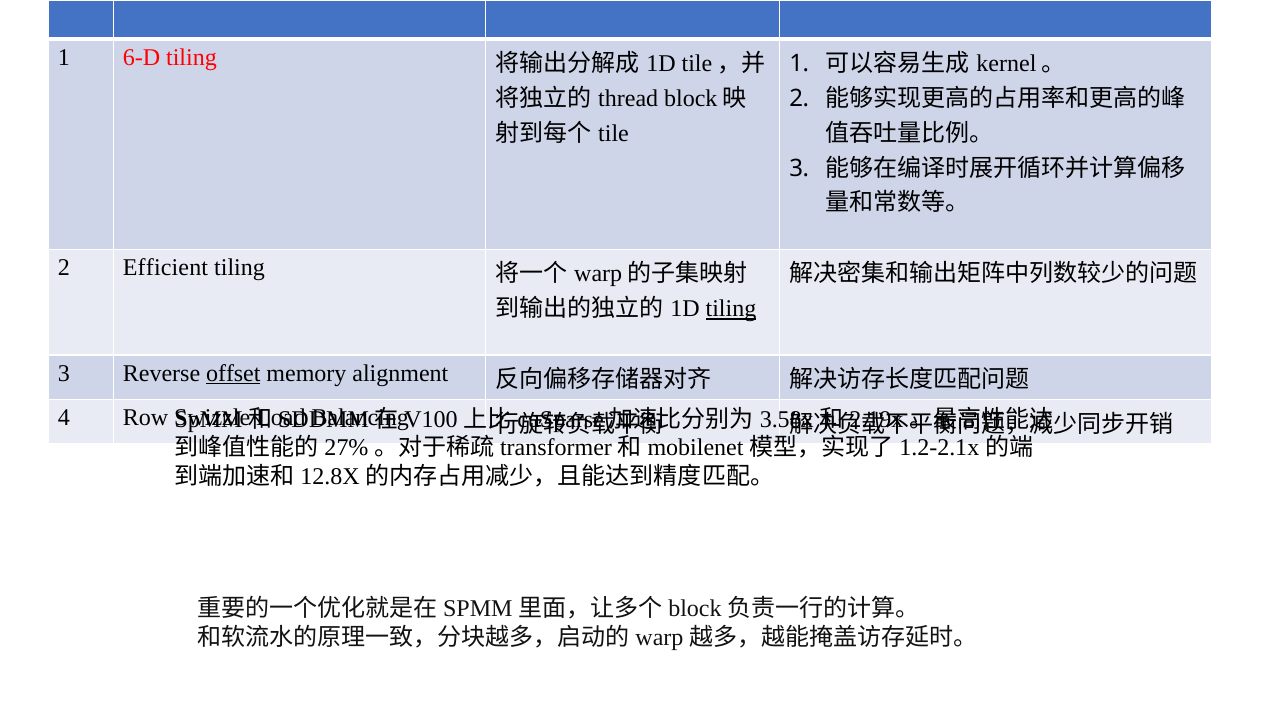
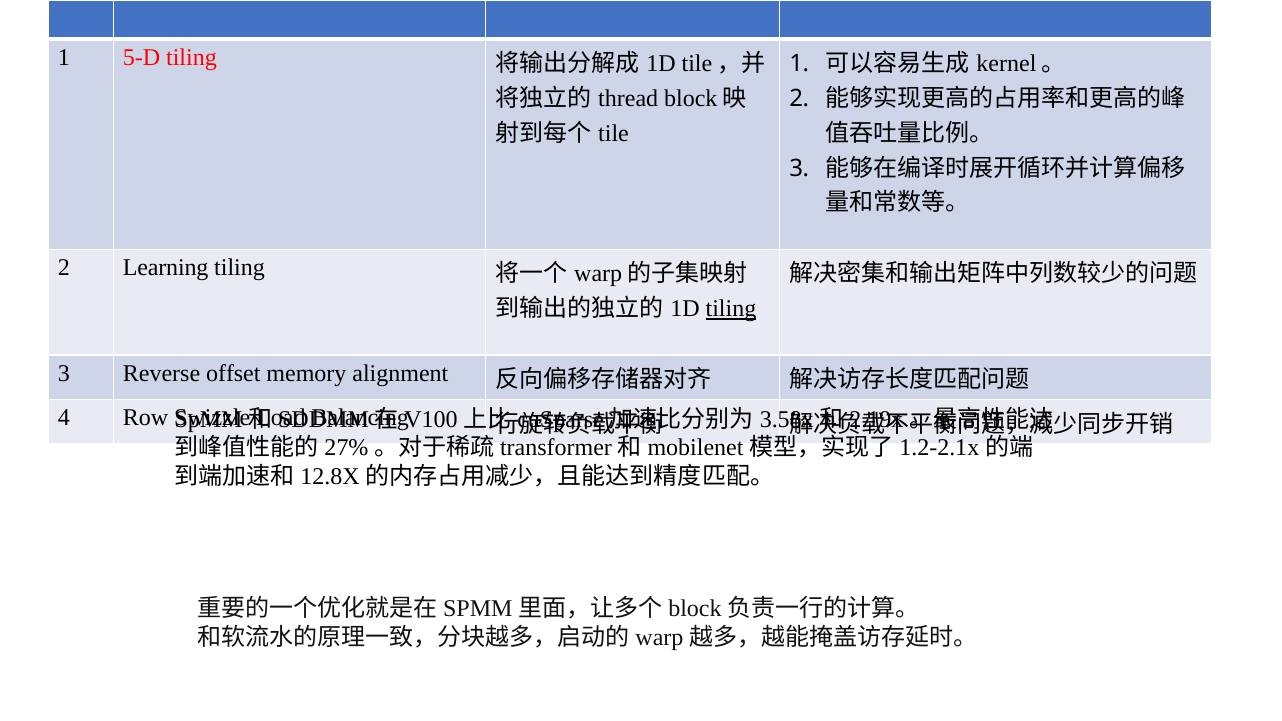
6-D: 6-D -> 5-D (142, 57)
Efficient: Efficient -> Learning (166, 268)
offset underline: present -> none (233, 373)
